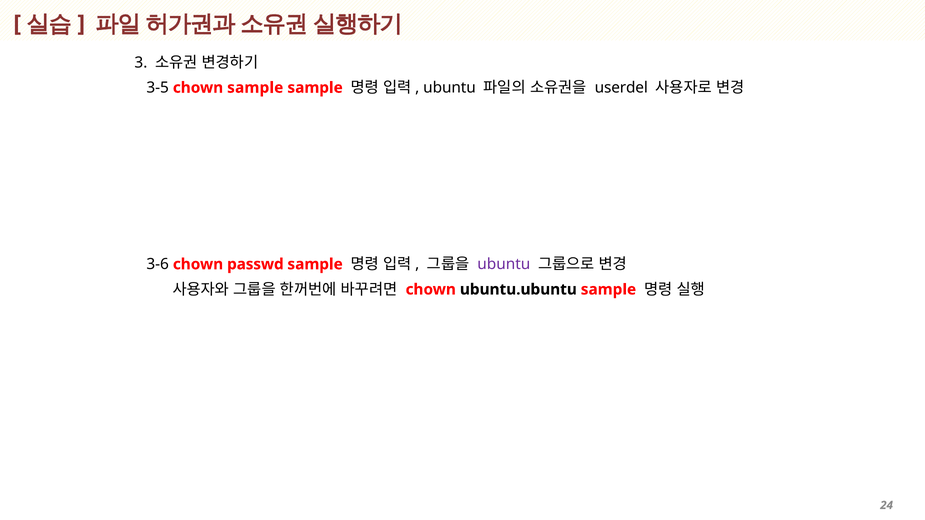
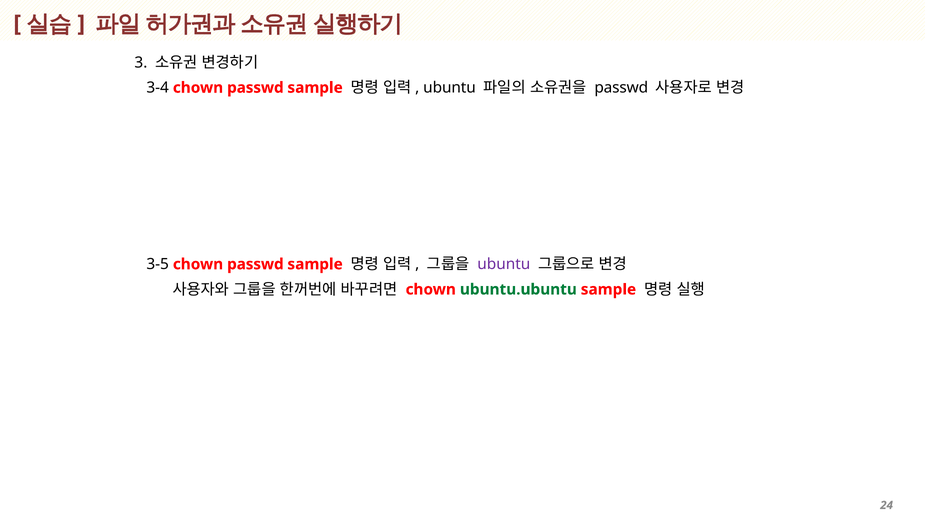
3-5: 3-5 -> 3-4 (158, 88)
sample: sample -> passwd (255, 88)
userdel: userdel -> passwd (621, 88)
3-6: 3-6 -> 3-5 (158, 264)
ubuntu.ubuntu colour: black -> green (518, 290)
